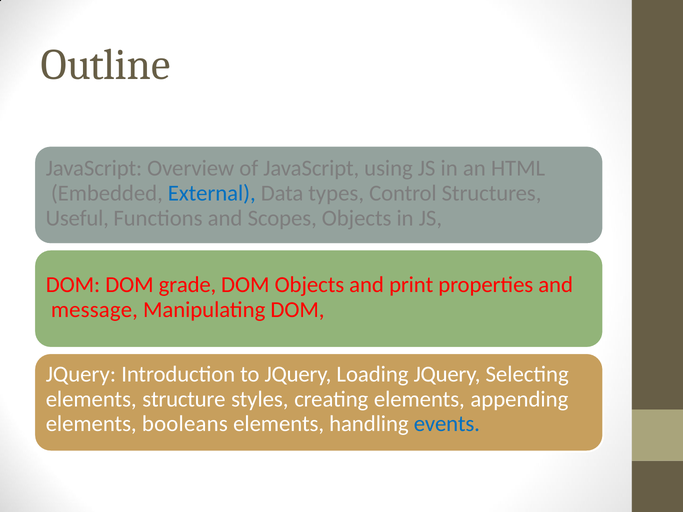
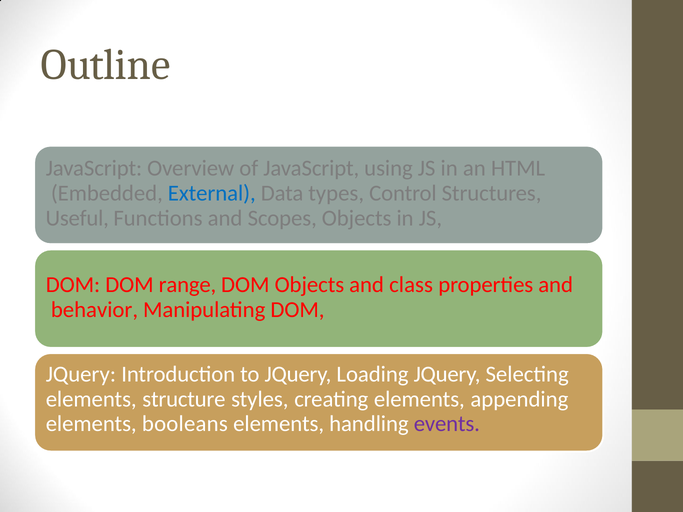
grade: grade -> range (187, 285)
print: print -> class (411, 285)
message: message -> behavior (94, 310)
events colour: blue -> purple (447, 424)
